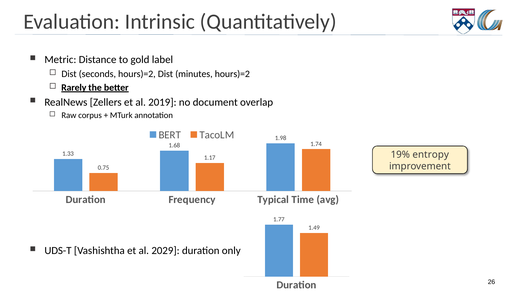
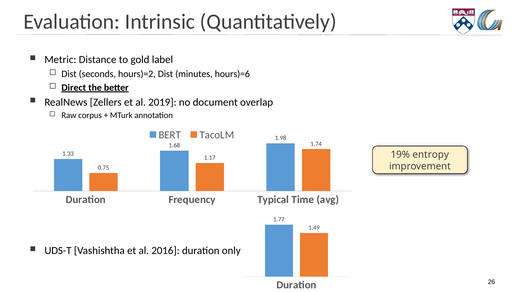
minutes hours)=2: hours)=2 -> hours)=6 (232, 74)
Rarely: Rarely -> Direct (74, 88)
2029: 2029 -> 2016 (165, 250)
